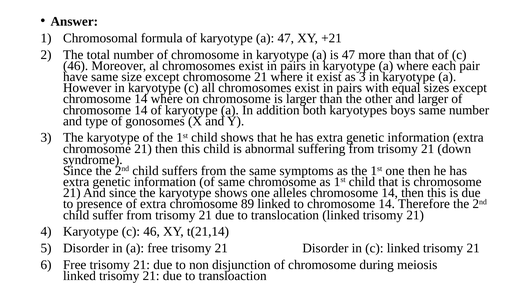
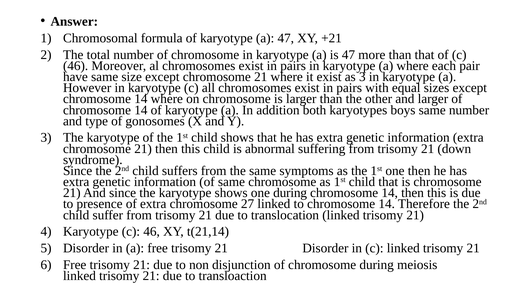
one alleles: alleles -> during (290, 193)
89: 89 -> 27 (248, 204)
